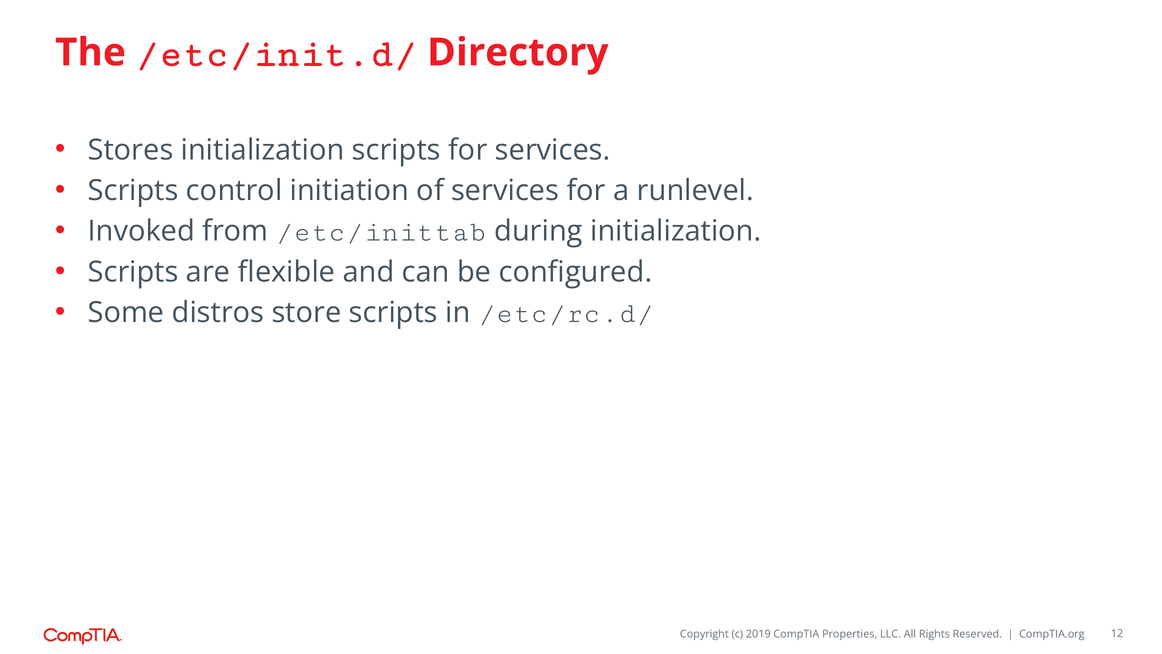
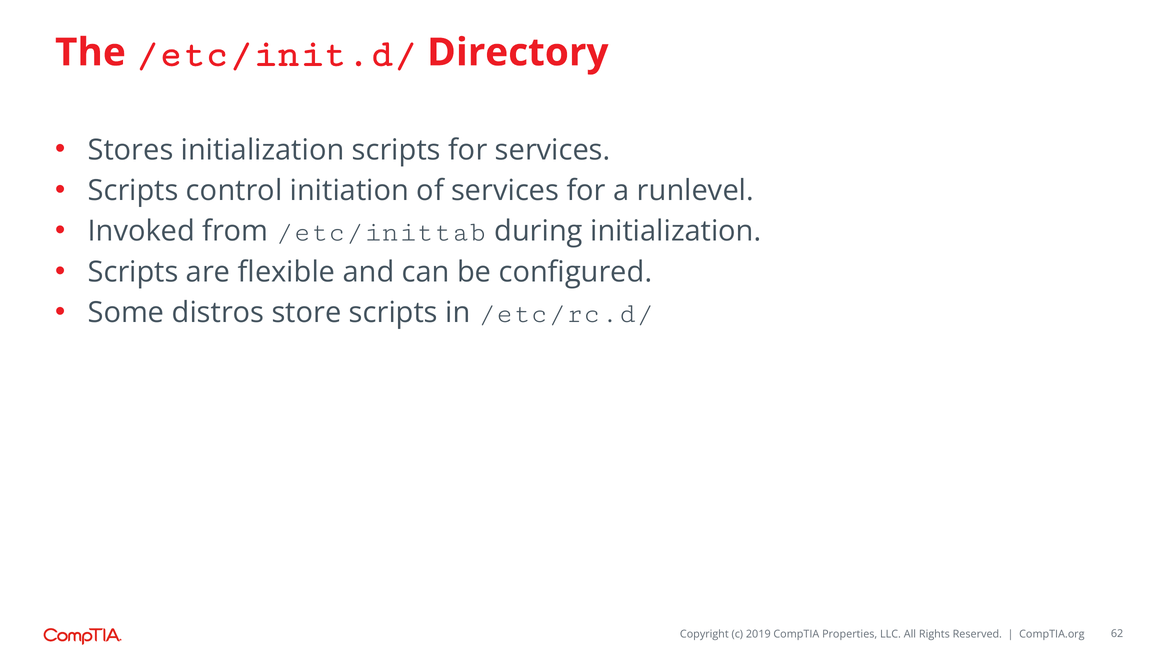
12: 12 -> 62 (1117, 633)
